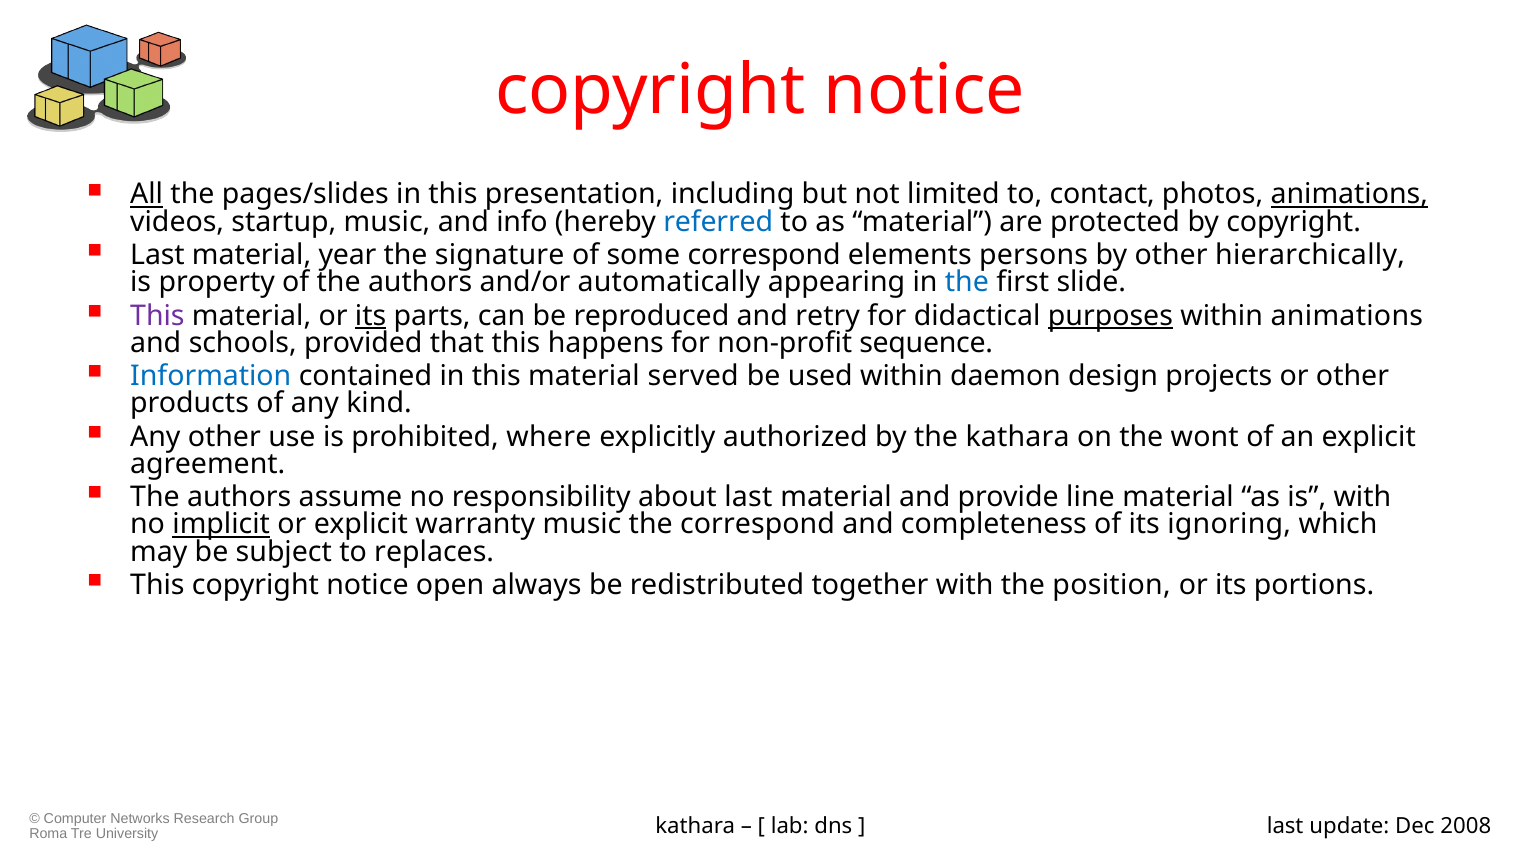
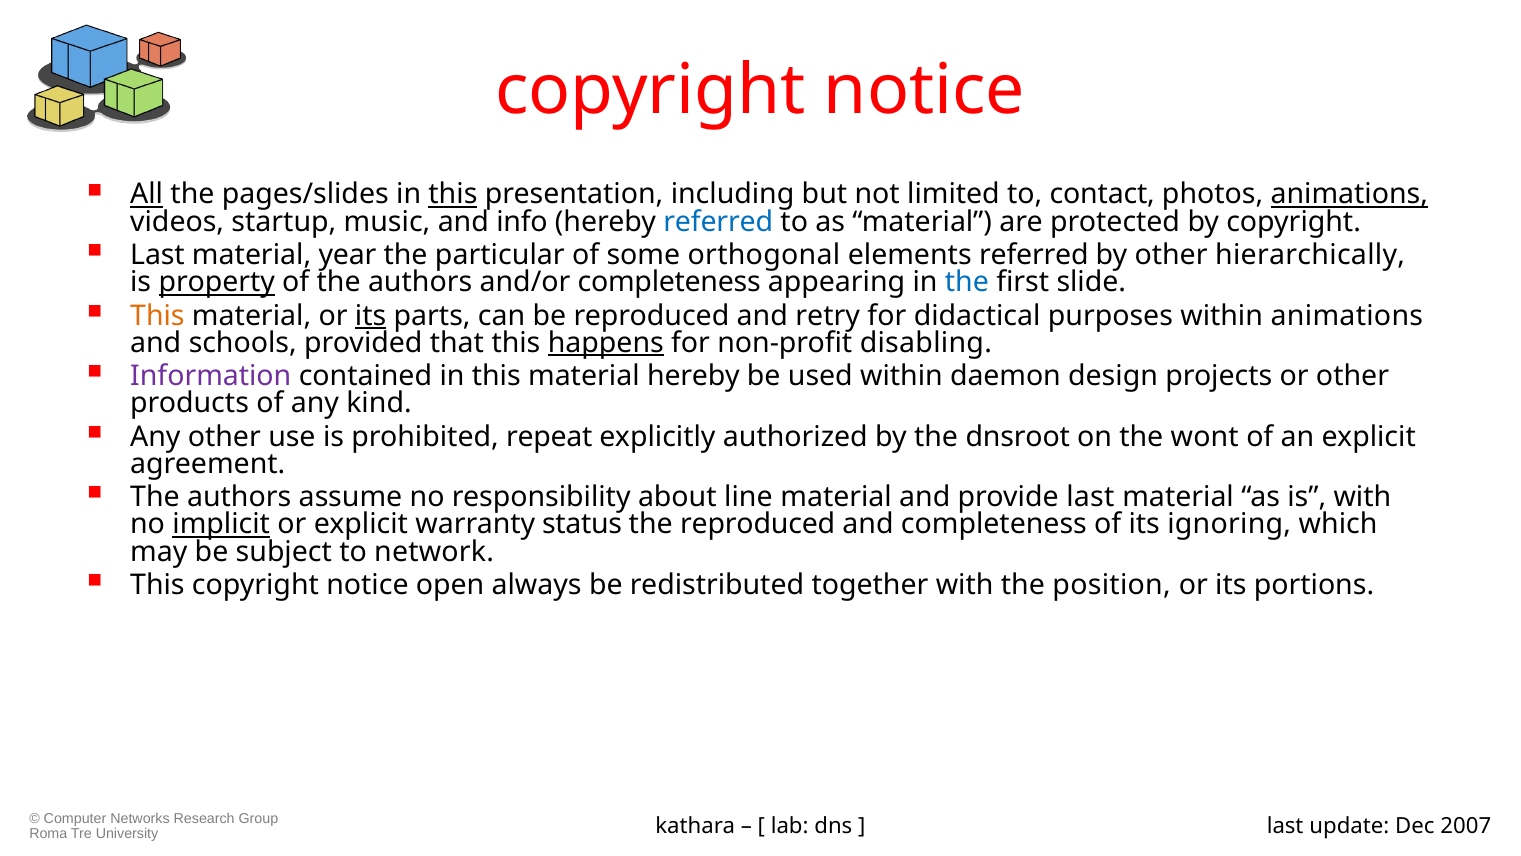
this underline: none -> present (453, 194)
signature: signature -> particular (500, 255)
some correspond: correspond -> orthogonal (764, 255)
elements persons: persons -> referred (1034, 255)
property underline: none -> present (217, 282)
and/or automatically: automatically -> completeness (669, 282)
This colour: purple -> orange (157, 315)
purposes underline: present -> none (1110, 315)
happens underline: none -> present (606, 343)
sequence: sequence -> disabling (926, 343)
Information colour: blue -> purple (211, 376)
material served: served -> hereby (693, 376)
where: where -> repeat (549, 436)
the kathara: kathara -> dnsroot (1018, 436)
about last: last -> line (748, 497)
provide line: line -> last (1090, 497)
warranty music: music -> status (582, 524)
the correspond: correspond -> reproduced (758, 524)
replaces: replaces -> network (434, 552)
2008: 2008 -> 2007 (1466, 826)
